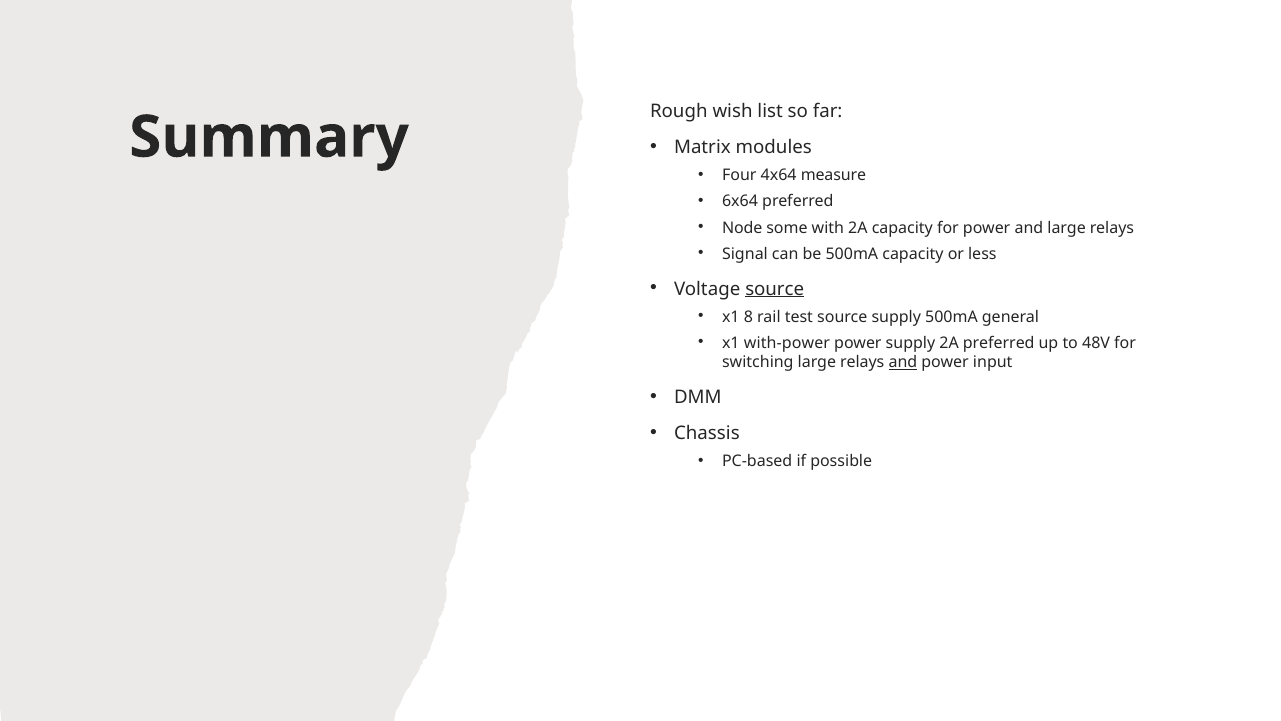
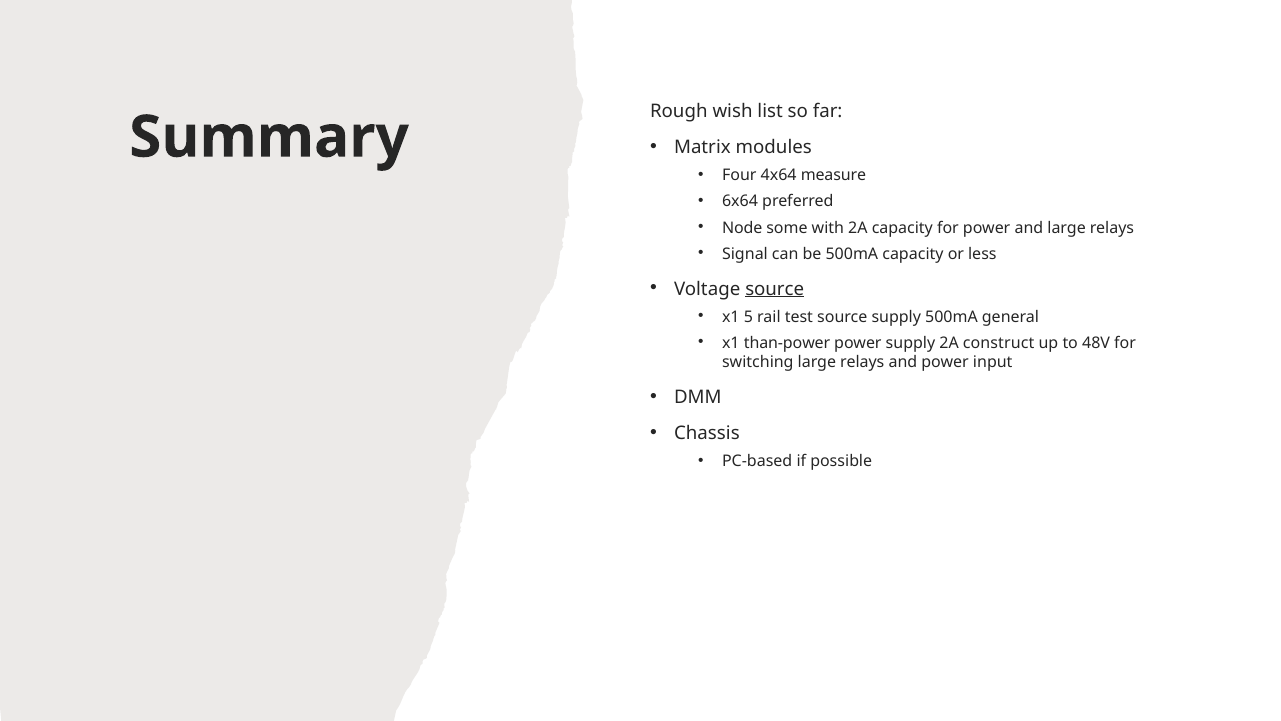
8: 8 -> 5 (748, 317)
with-power: with-power -> than-power (787, 343)
2A preferred: preferred -> construct (999, 343)
and underline: present -> none (903, 362)
